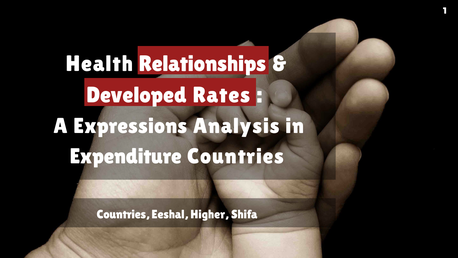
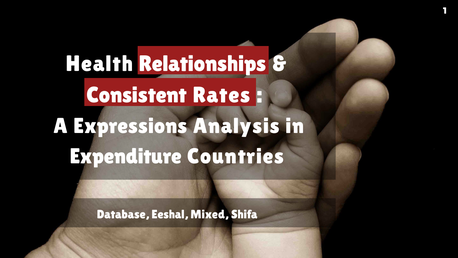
Developed: Developed -> Consistent (137, 95)
Countries: Countries -> Database (123, 214)
Higher: Higher -> Mixed (210, 214)
